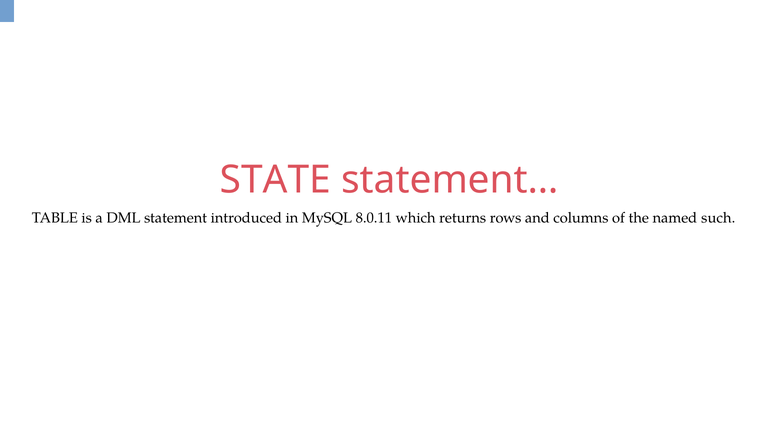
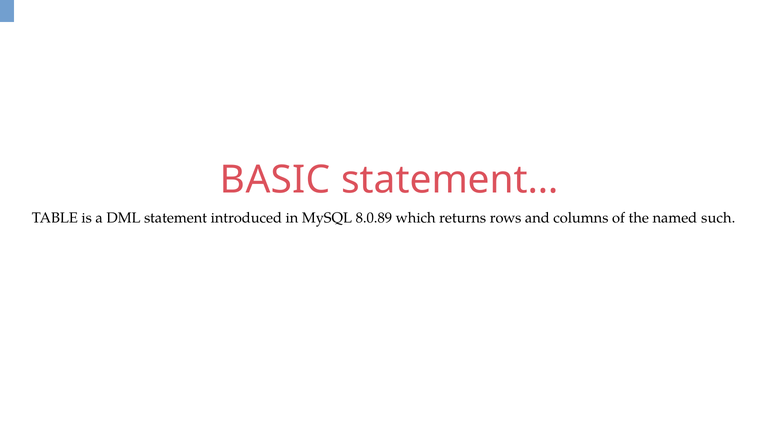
STATE: STATE -> BASIC (275, 180)
8.0.11: 8.0.11 -> 8.0.89 (374, 218)
